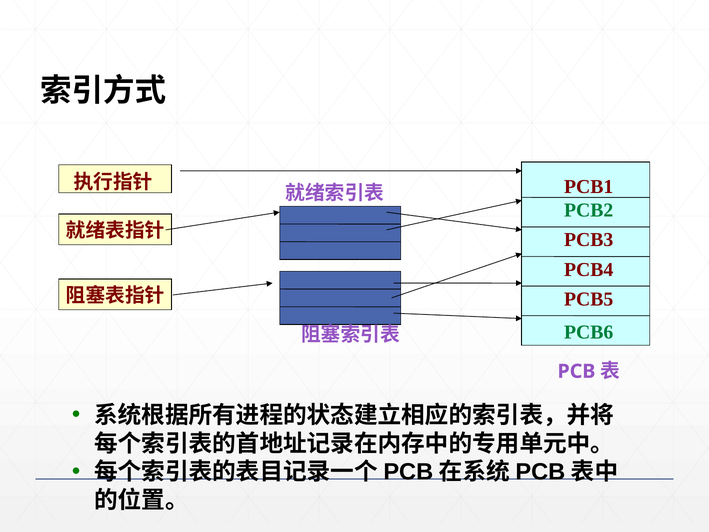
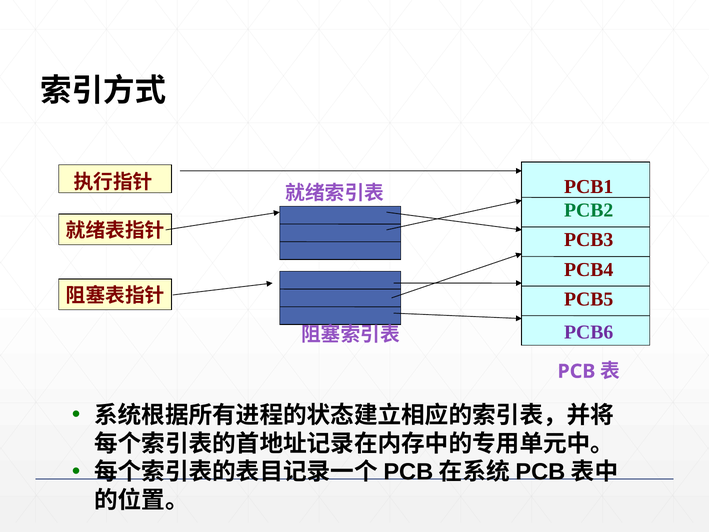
PCB6 colour: green -> purple (589, 332)
